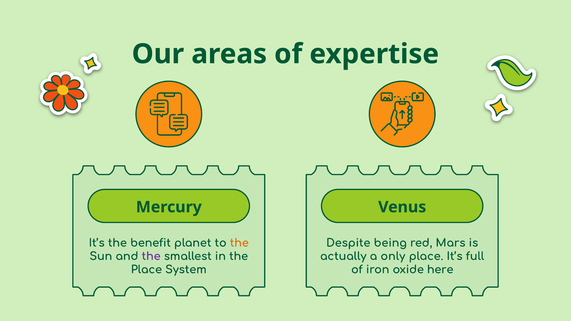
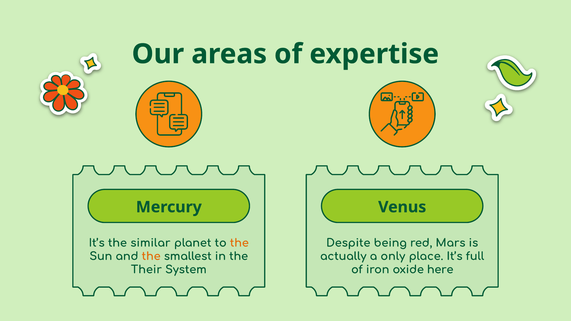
benefit: benefit -> similar (150, 243)
the colour: purple -> orange (151, 256)
Place: Place -> Their (146, 270)
